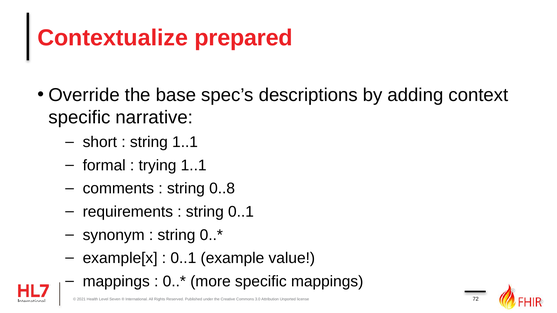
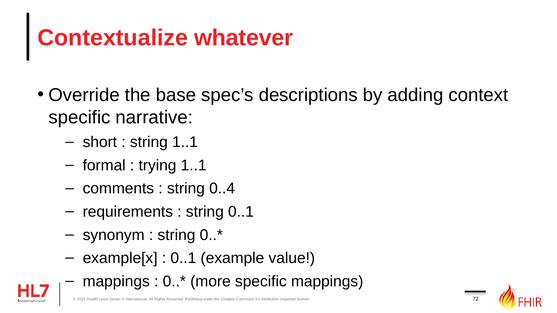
prepared: prepared -> whatever (244, 38)
0..8: 0..8 -> 0..4 (222, 189)
